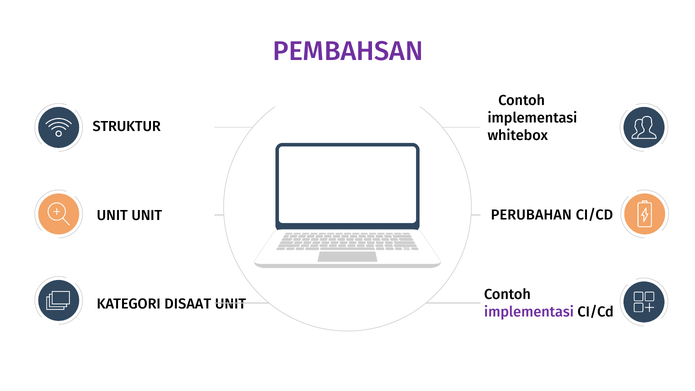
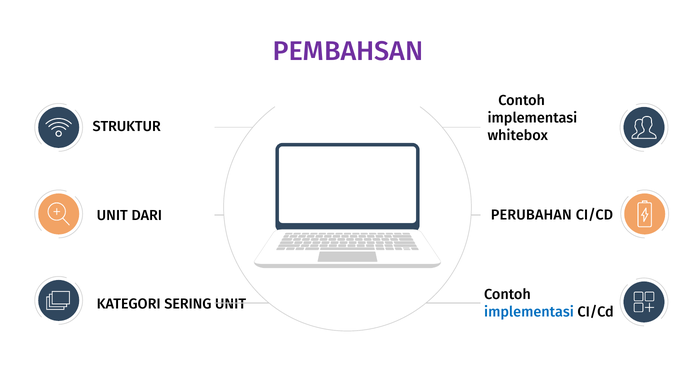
UNIT UNIT: UNIT -> DARI (147, 215)
DISAAT: DISAAT -> SERING (188, 304)
implementasi colour: purple -> blue (529, 312)
